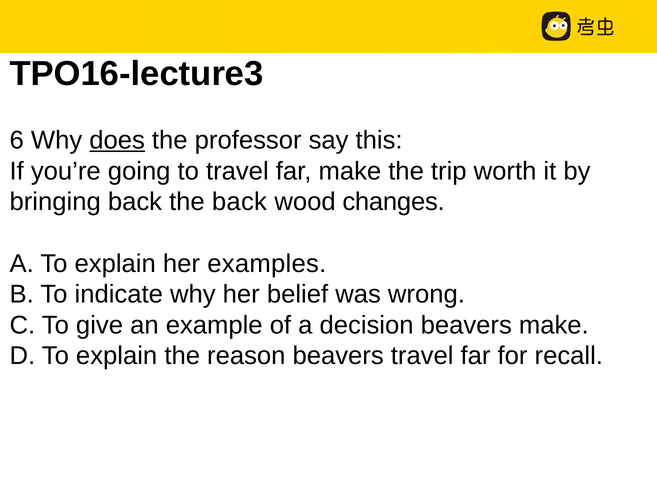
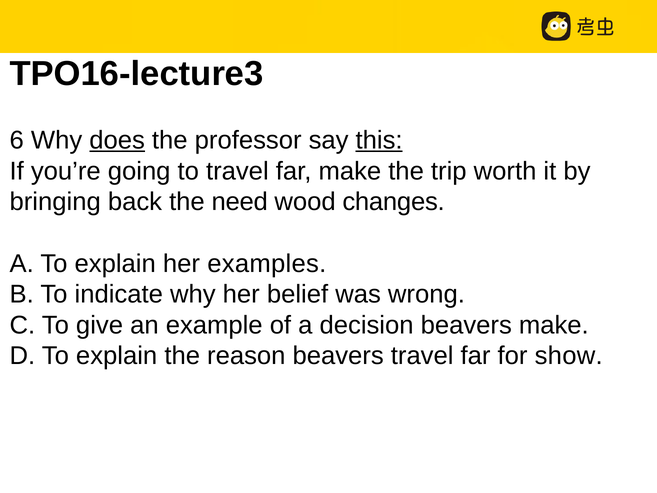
this underline: none -> present (379, 140)
the back: back -> need (240, 202)
recall: recall -> show (569, 356)
